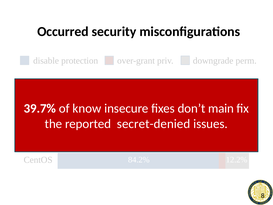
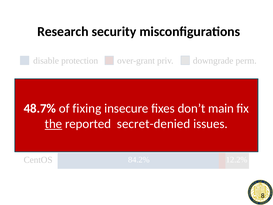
Occurred: Occurred -> Research (63, 32)
39.7%: 39.7% -> 48.7% (40, 108)
know: know -> fixing (87, 108)
the underline: none -> present (53, 124)
